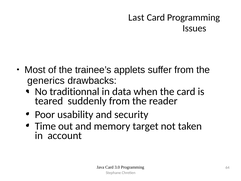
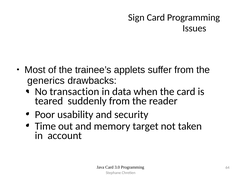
Last: Last -> Sign (136, 17)
traditionnal: traditionnal -> transaction (74, 91)
